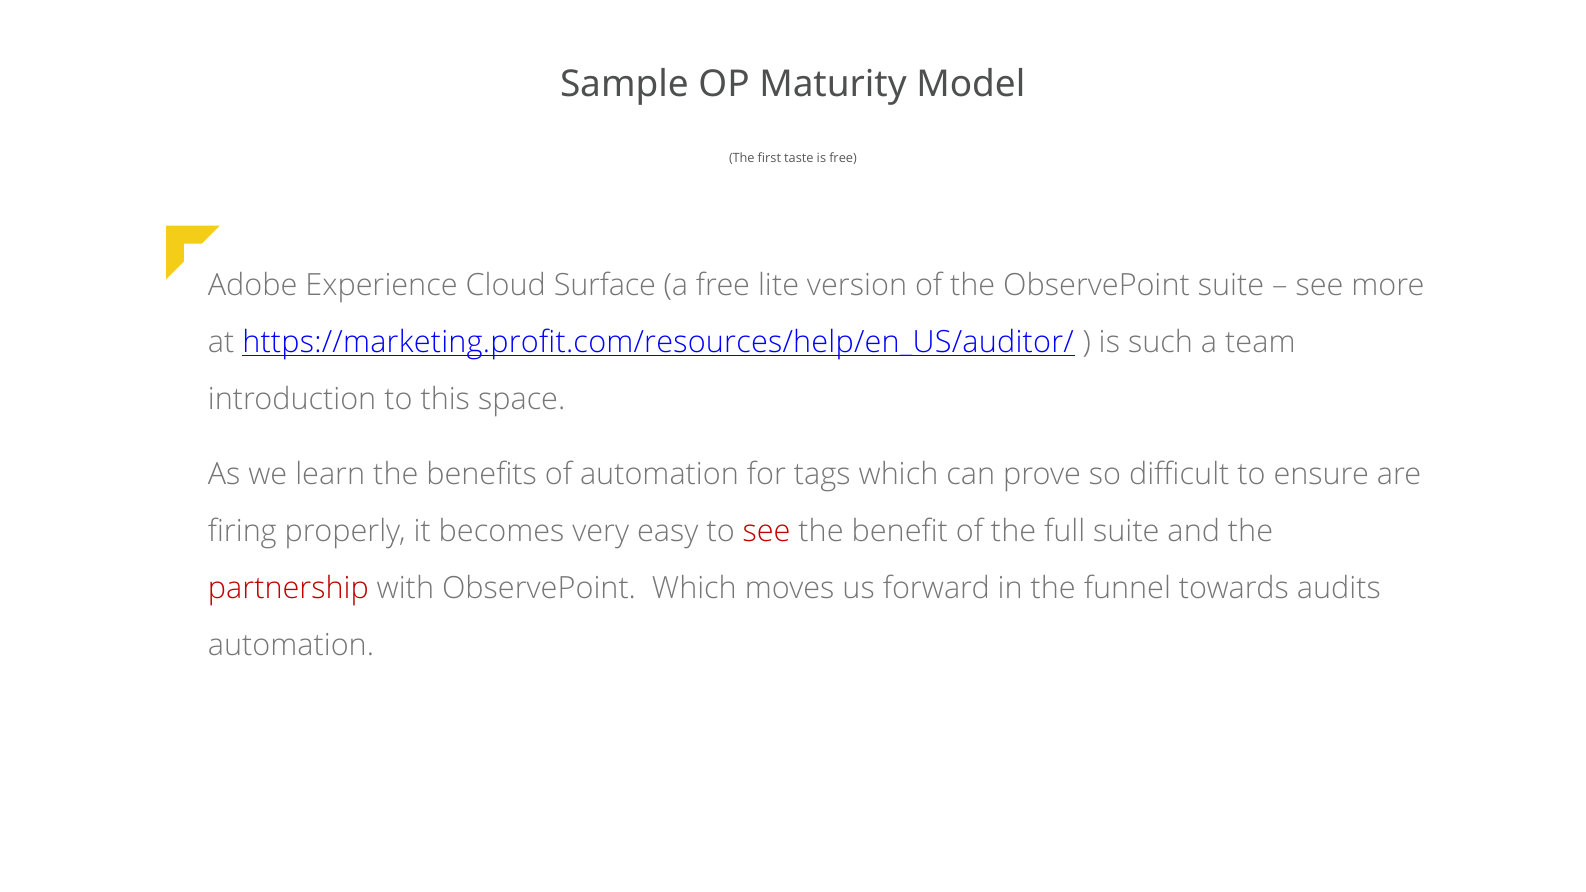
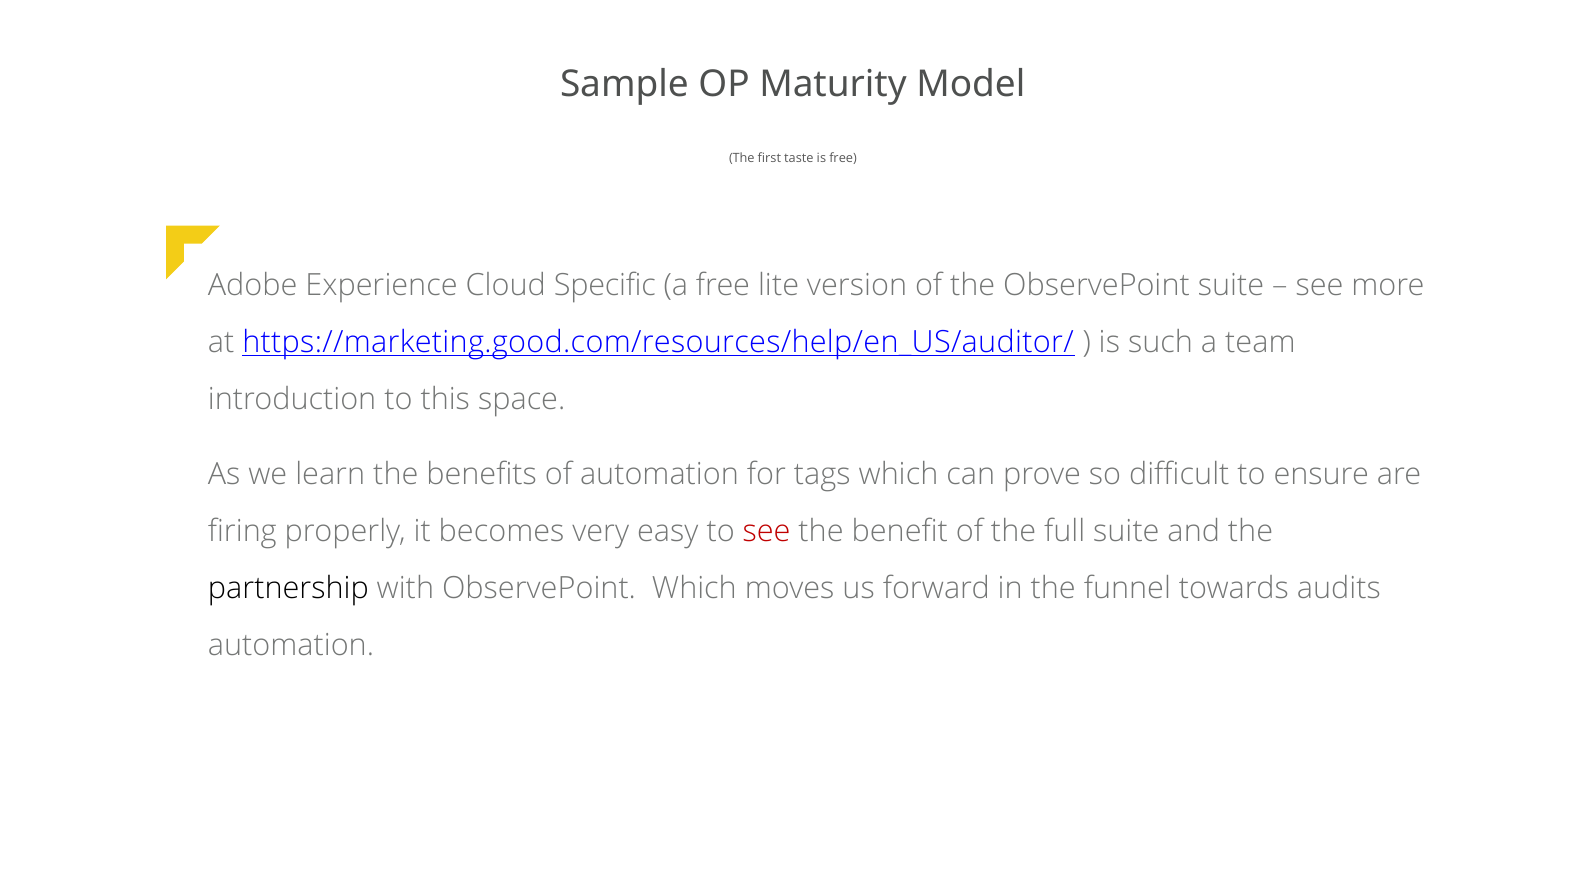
Surface: Surface -> Specific (605, 285)
https://marketing.profit.com/resources/help/en_US/auditor/: https://marketing.profit.com/resources/help/en_US/auditor/ -> https://marketing.good.com/resources/help/en_US/auditor/ (658, 343)
partnership colour: red -> black (288, 588)
